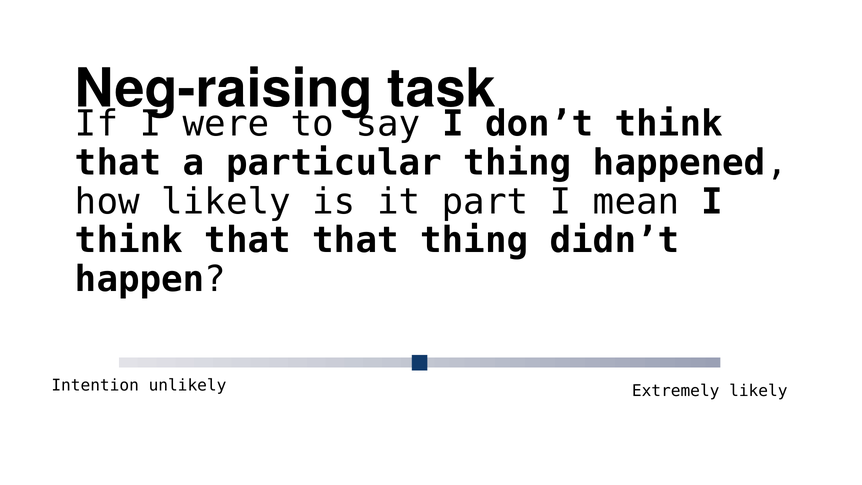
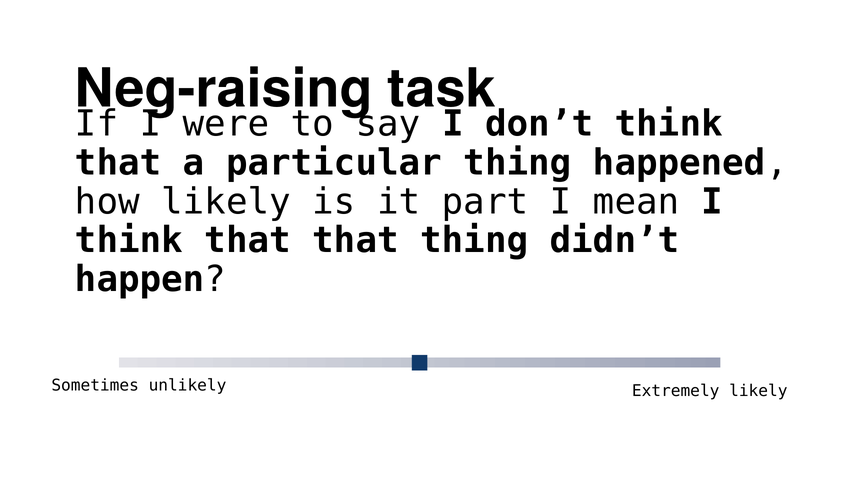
Intention: Intention -> Sometimes (95, 385)
